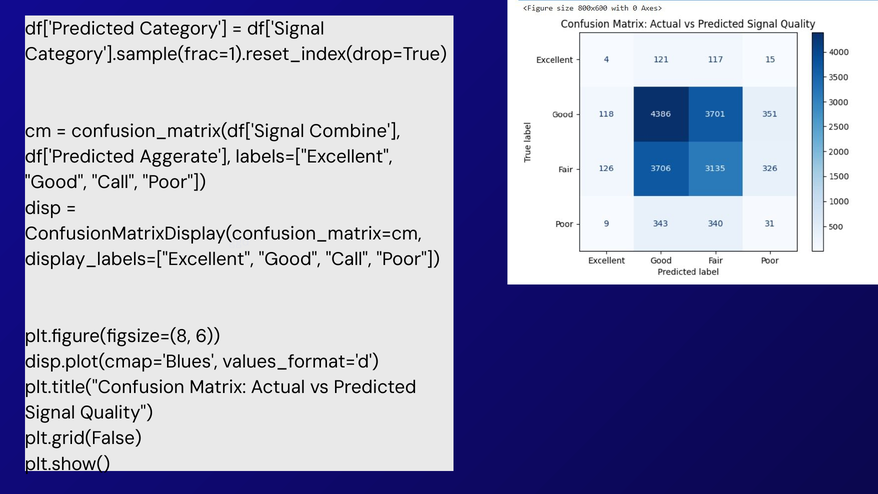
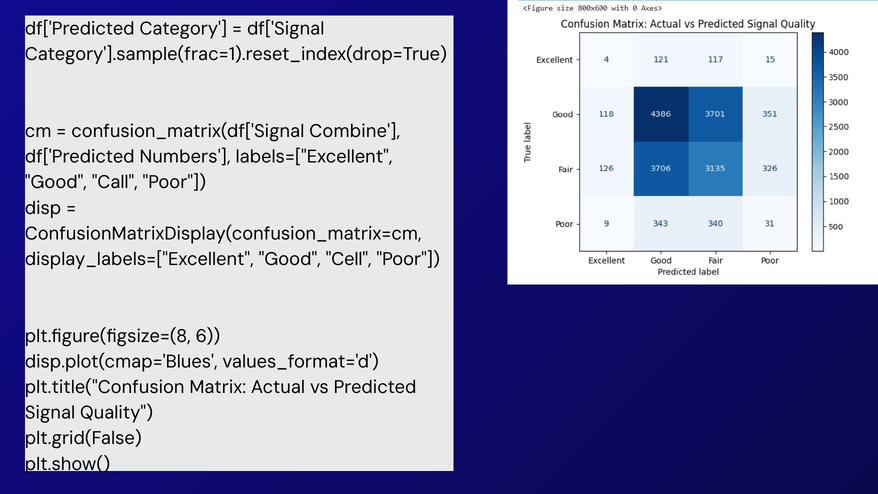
Aggerate: Aggerate -> Numbers (185, 157)
display_labels=["Excellent Good Call: Call -> Cell (349, 259)
